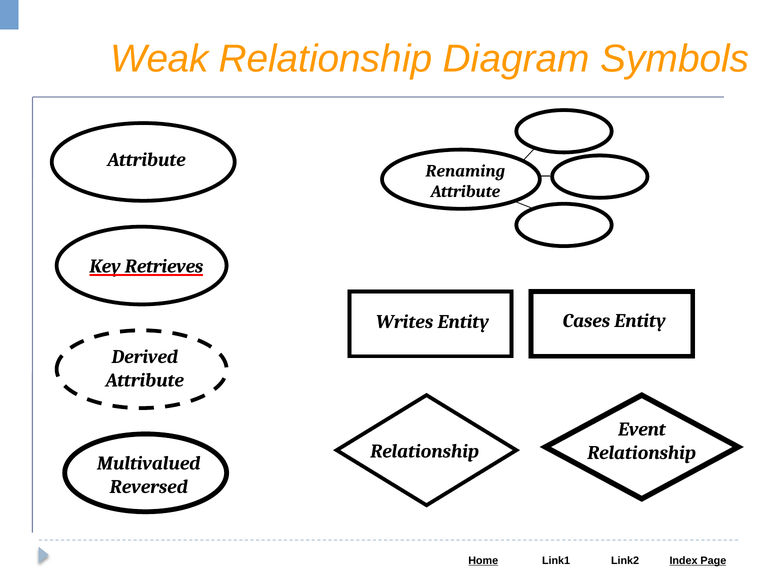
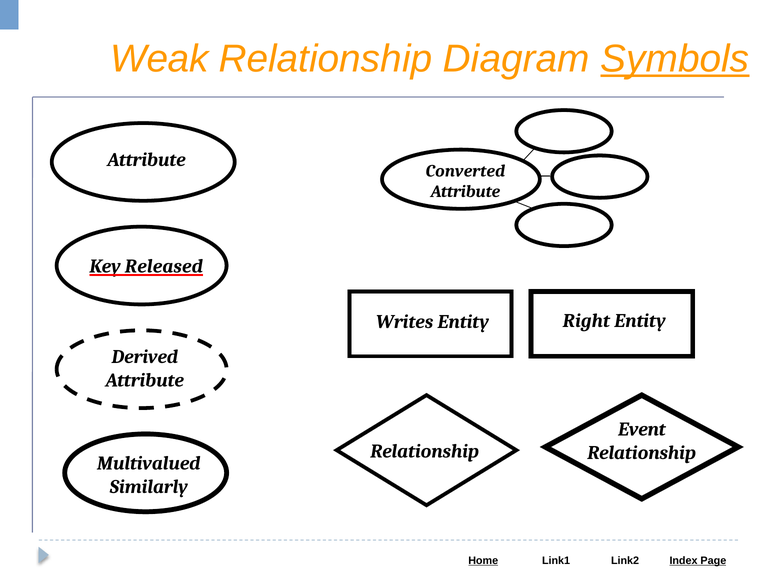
Symbols underline: none -> present (675, 59)
Renaming: Renaming -> Converted (465, 171)
Retrieves: Retrieves -> Released (164, 266)
Cases: Cases -> Right (586, 321)
Reversed: Reversed -> Similarly (149, 487)
